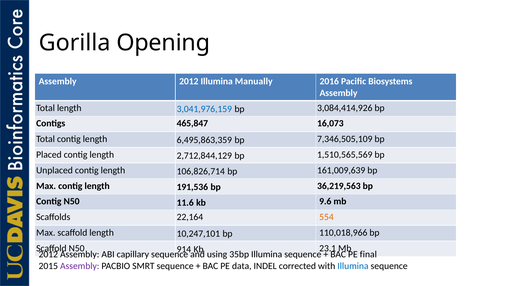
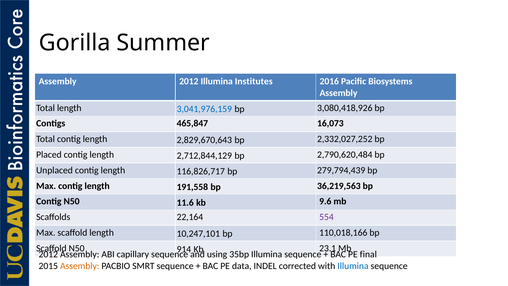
Opening: Opening -> Summer (163, 43)
Manually: Manually -> Institutes (254, 81)
3,084,414,926: 3,084,414,926 -> 3,080,418,926 (345, 108)
6,495,863,359: 6,495,863,359 -> 2,829,670,643 (204, 140)
7,346,505,109: 7,346,505,109 -> 2,332,027,252 (345, 139)
1,510,565,569: 1,510,565,569 -> 2,790,620,484 (345, 154)
106,826,714: 106,826,714 -> 116,826,717 (201, 171)
161,009,639: 161,009,639 -> 279,794,439 (341, 170)
191,536: 191,536 -> 191,558 (192, 187)
554 colour: orange -> purple (326, 217)
110,018,966: 110,018,966 -> 110,018,166 (343, 232)
Assembly colour: purple -> orange (80, 266)
